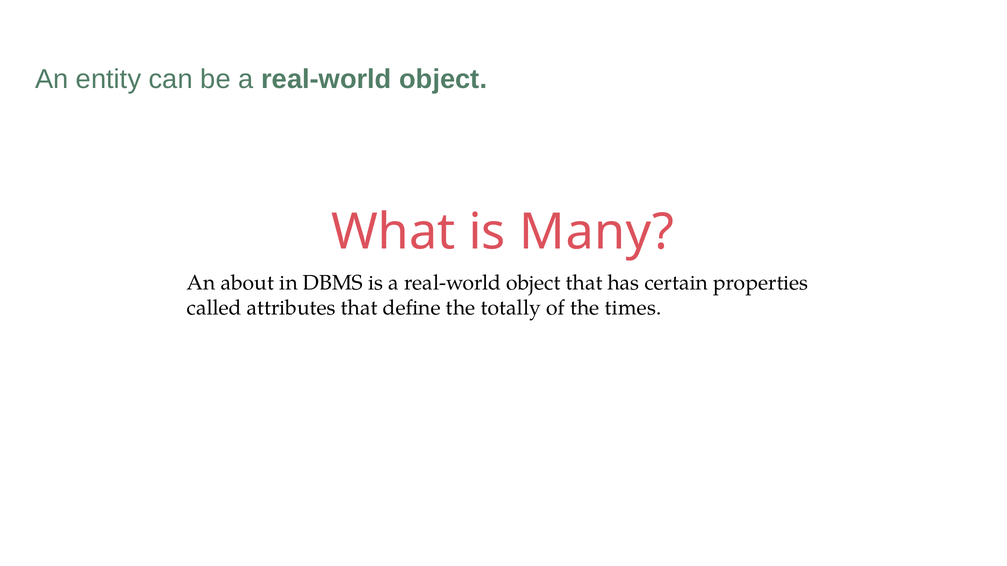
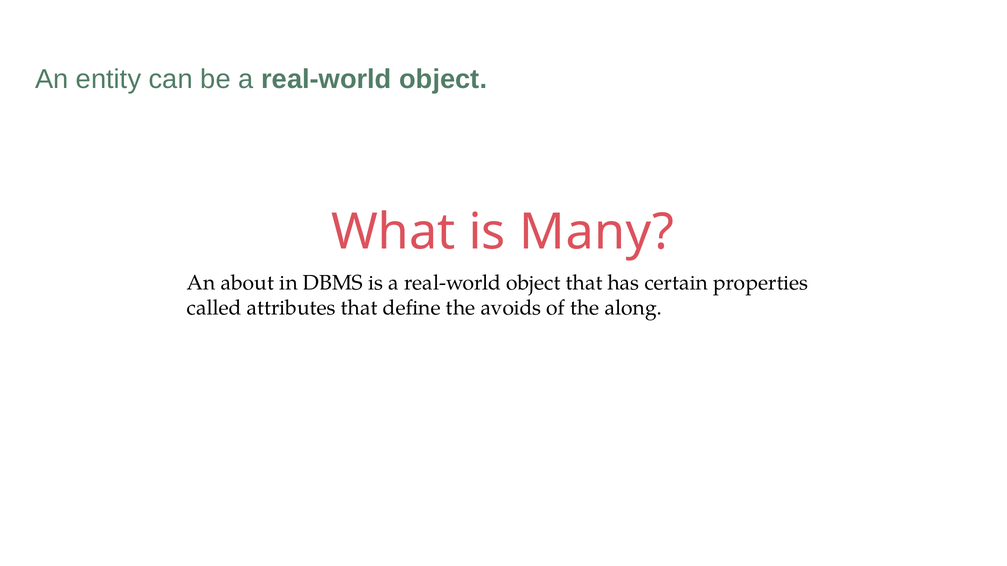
totally: totally -> avoids (511, 308)
times: times -> along (633, 308)
